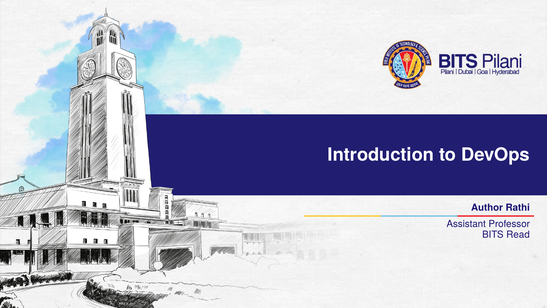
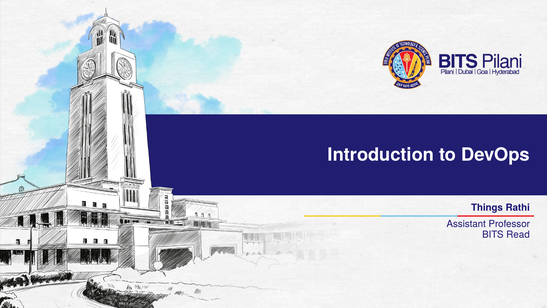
Author: Author -> Things (487, 207)
